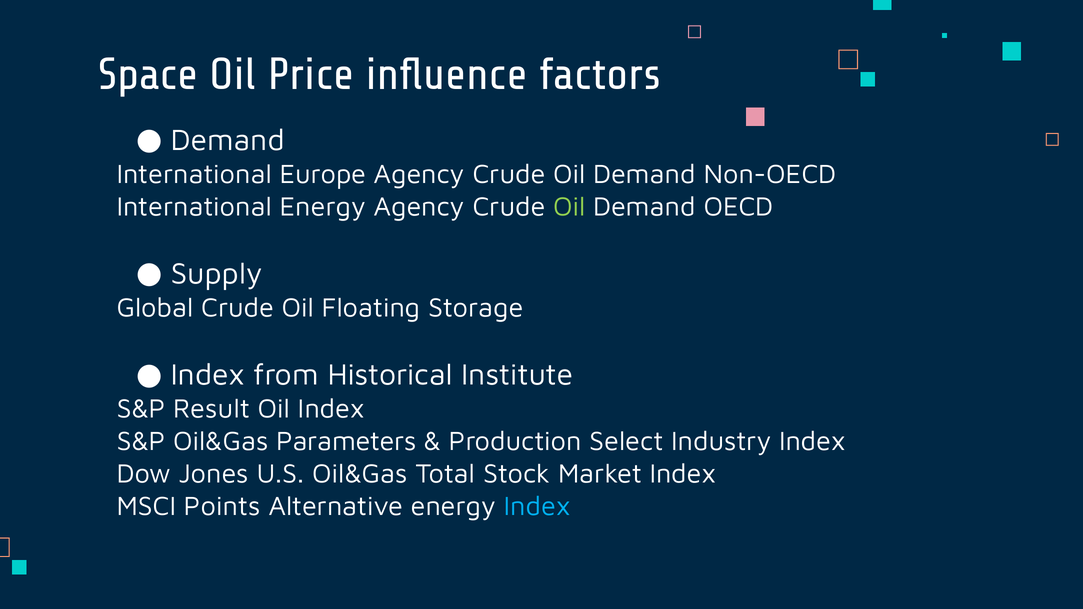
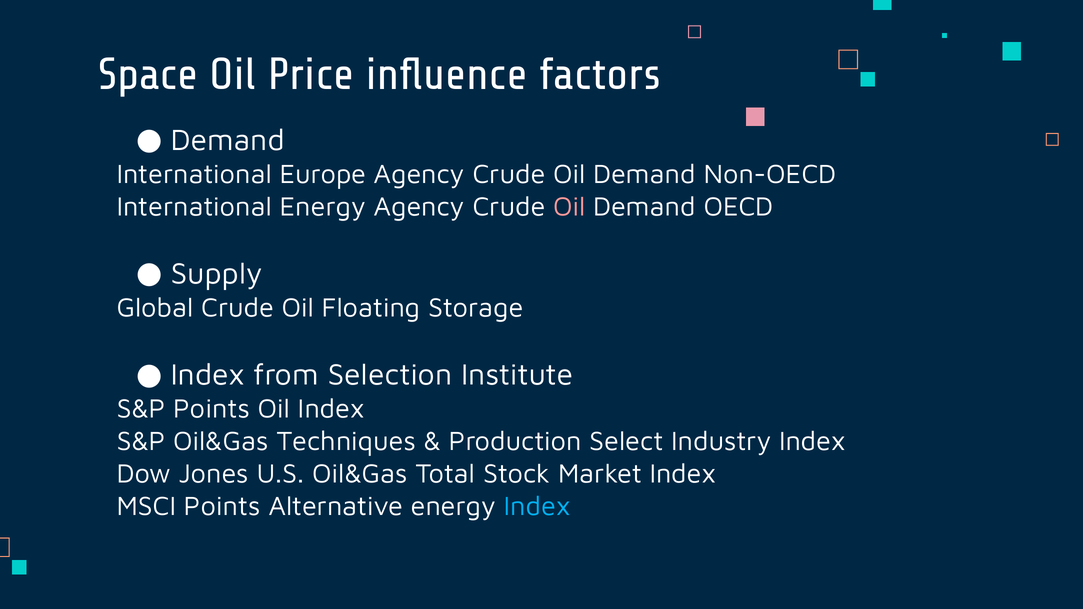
Oil colour: light green -> pink (569, 207)
Historical: Historical -> Selection (390, 375)
S&P Result: Result -> Points (212, 409)
Parameters: Parameters -> Techniques (346, 442)
